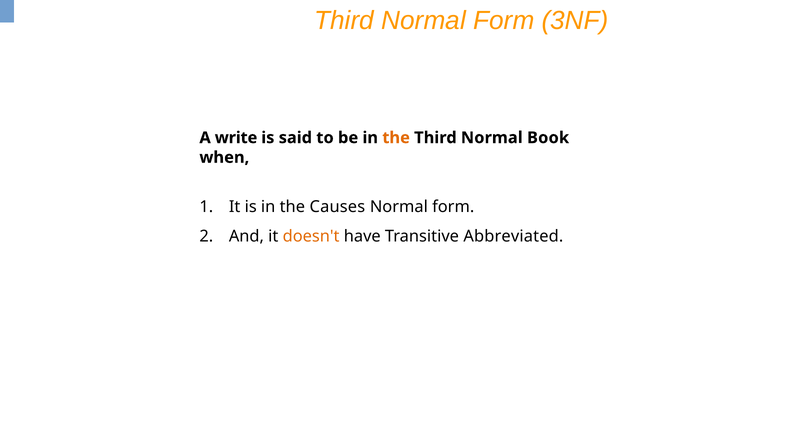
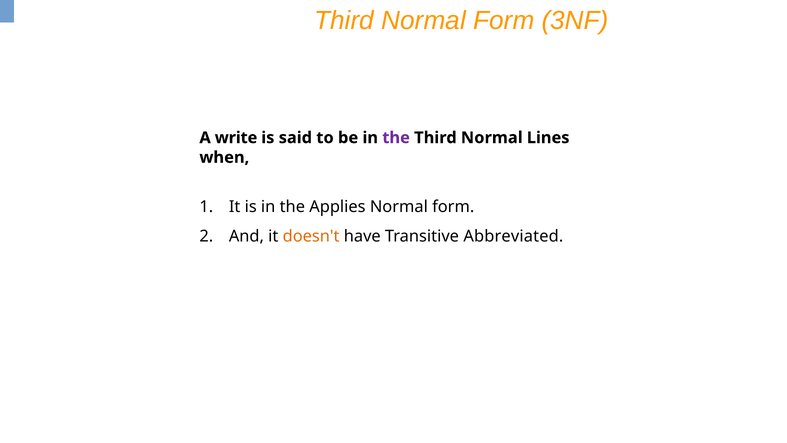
the colour: orange -> purple (396, 138)
Book: Book -> Lines (548, 138)
Causes: Causes -> Applies (337, 207)
